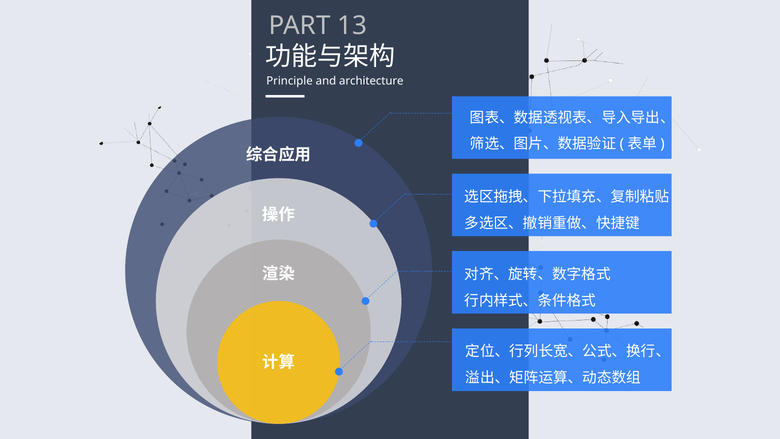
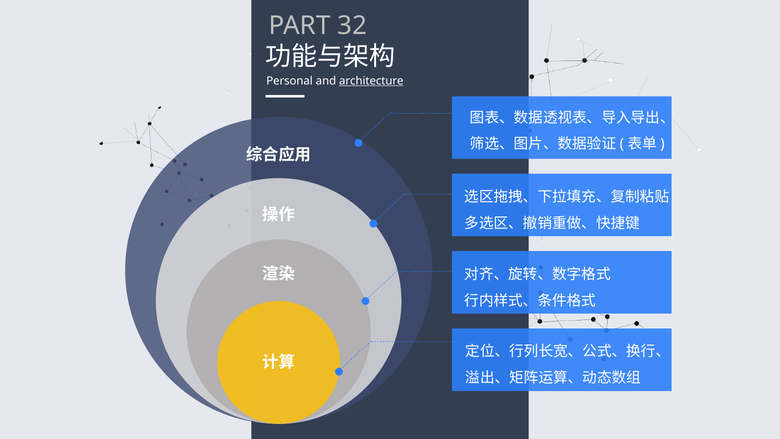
13: 13 -> 32 (352, 26)
Principle: Principle -> Personal (290, 81)
architecture underline: none -> present (371, 81)
